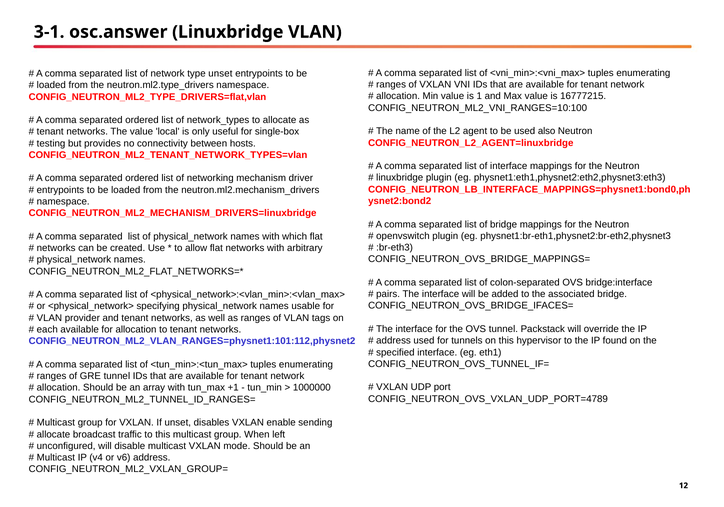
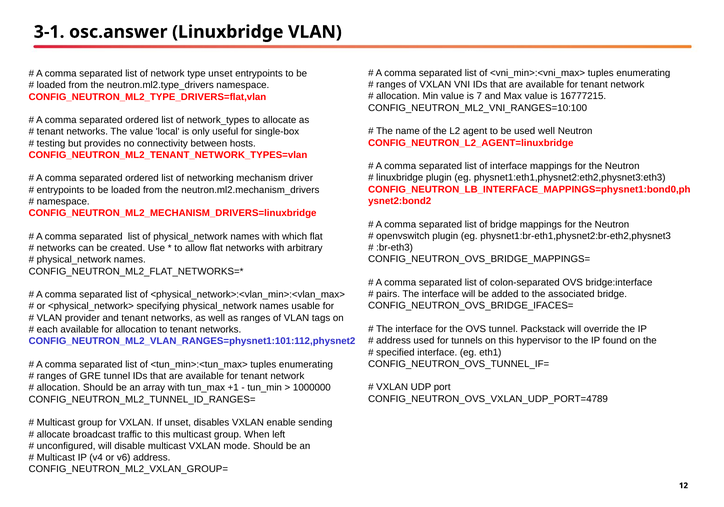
1: 1 -> 7 (479, 96)
used also: also -> well (547, 131)
